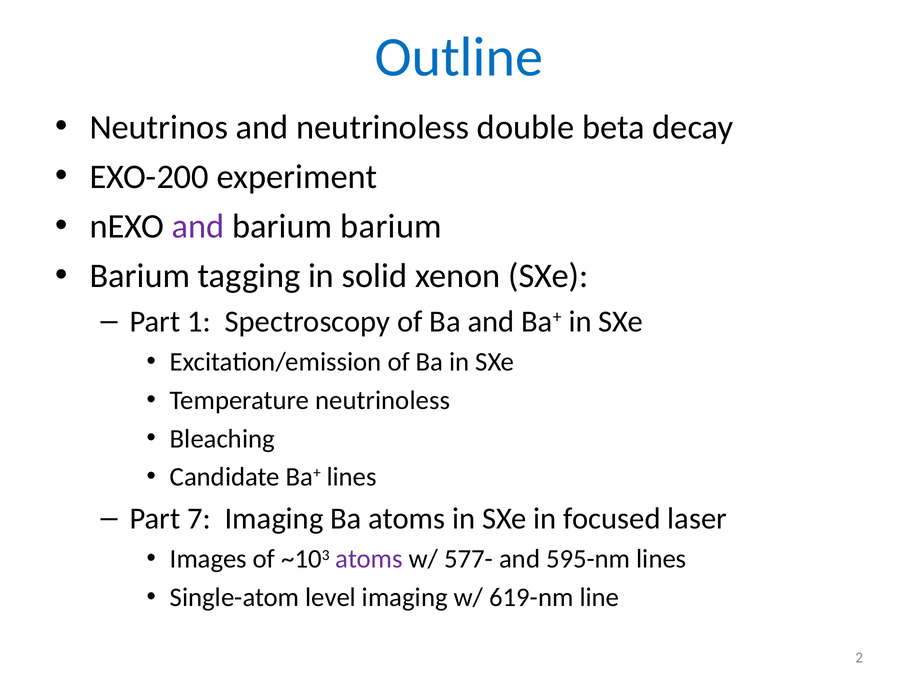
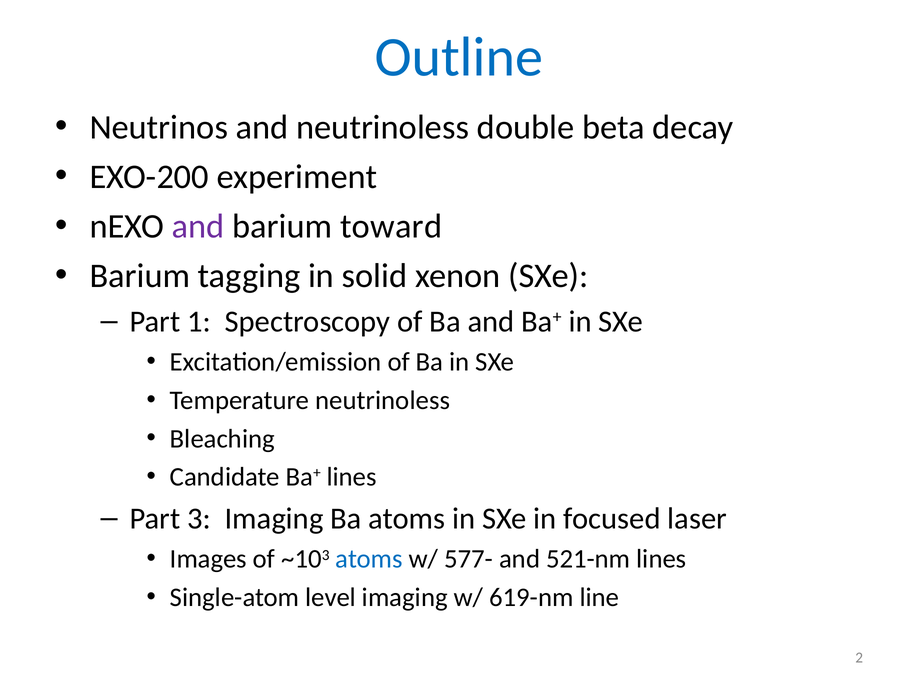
barium barium: barium -> toward (391, 226)
7: 7 -> 3 (199, 518)
atoms colour: purple -> blue (369, 559)
595-nm: 595-nm -> 521-nm (588, 559)
